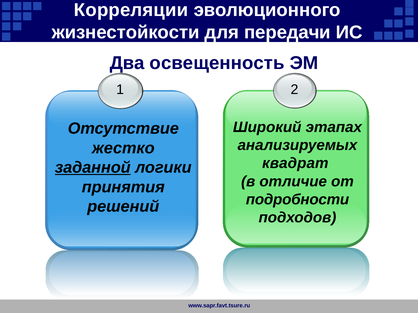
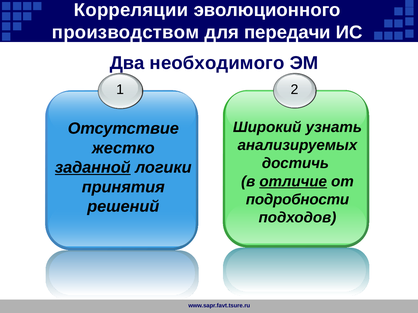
жизнестойкости: жизнестойкости -> производством (126, 32)
освещенность: освещенность -> необходимого (217, 63)
этапах: этапах -> узнать (334, 127)
квадрат: квадрат -> достичь (295, 164)
отличие underline: none -> present (293, 182)
